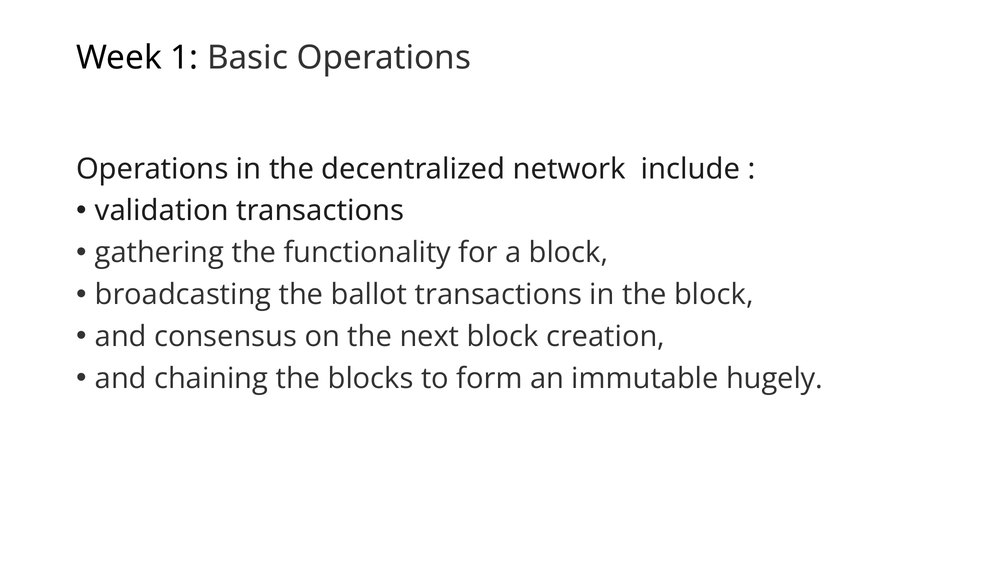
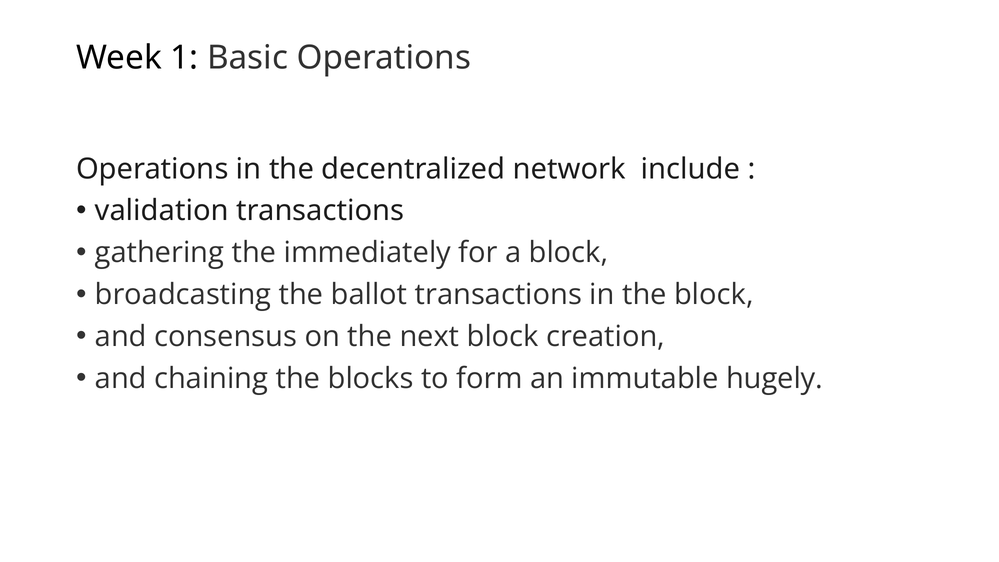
functionality: functionality -> immediately (367, 253)
